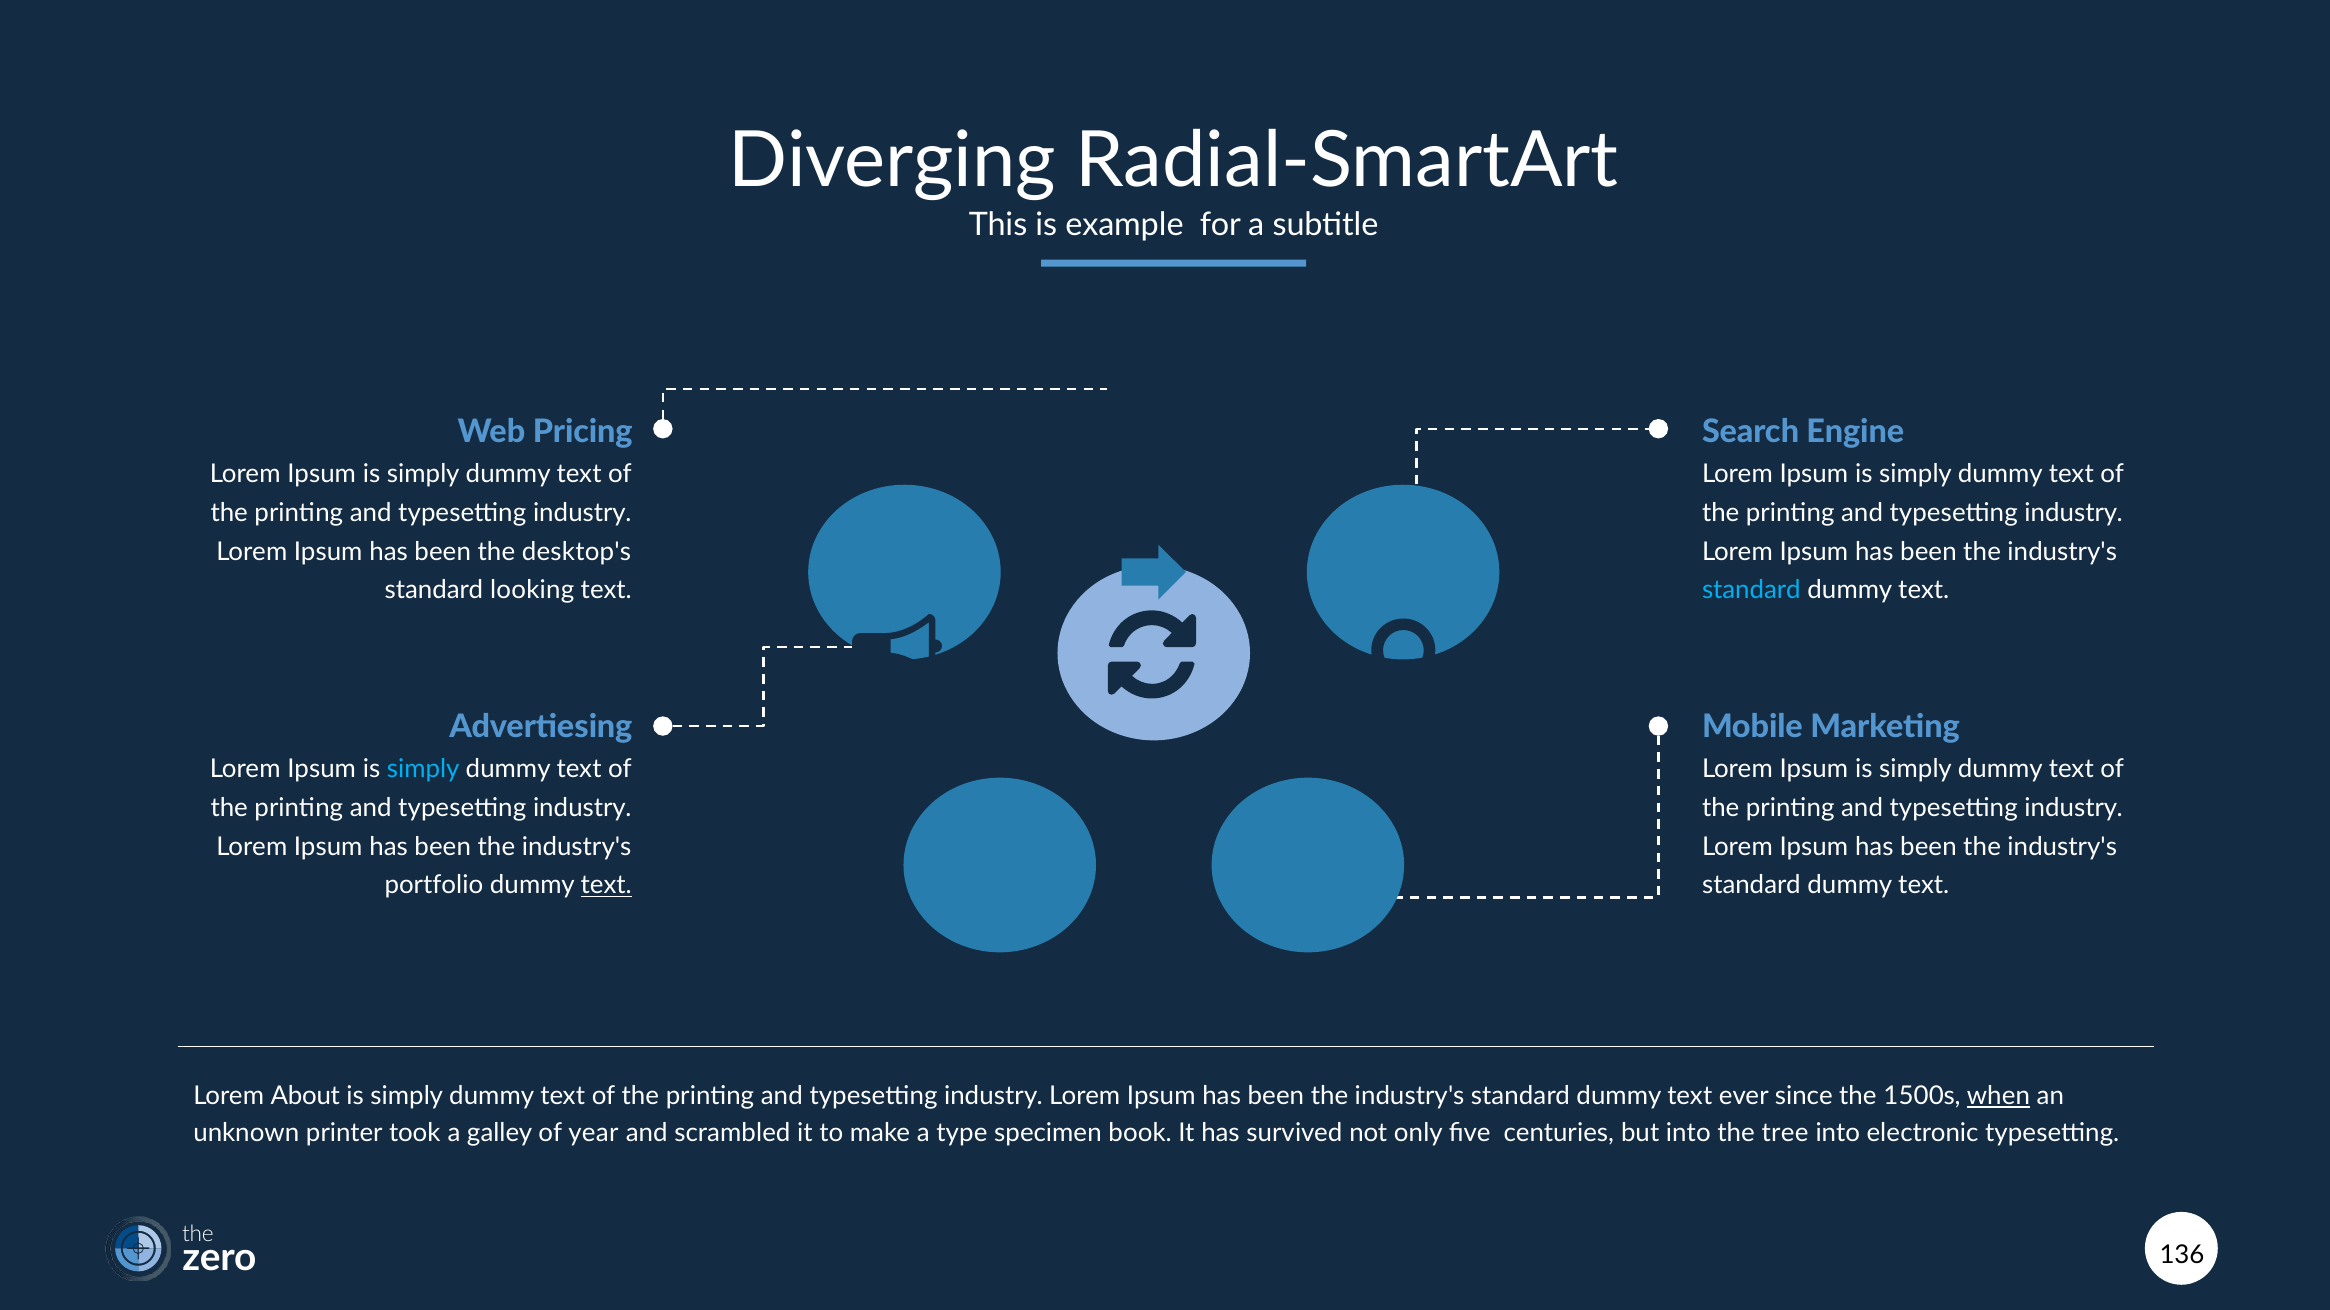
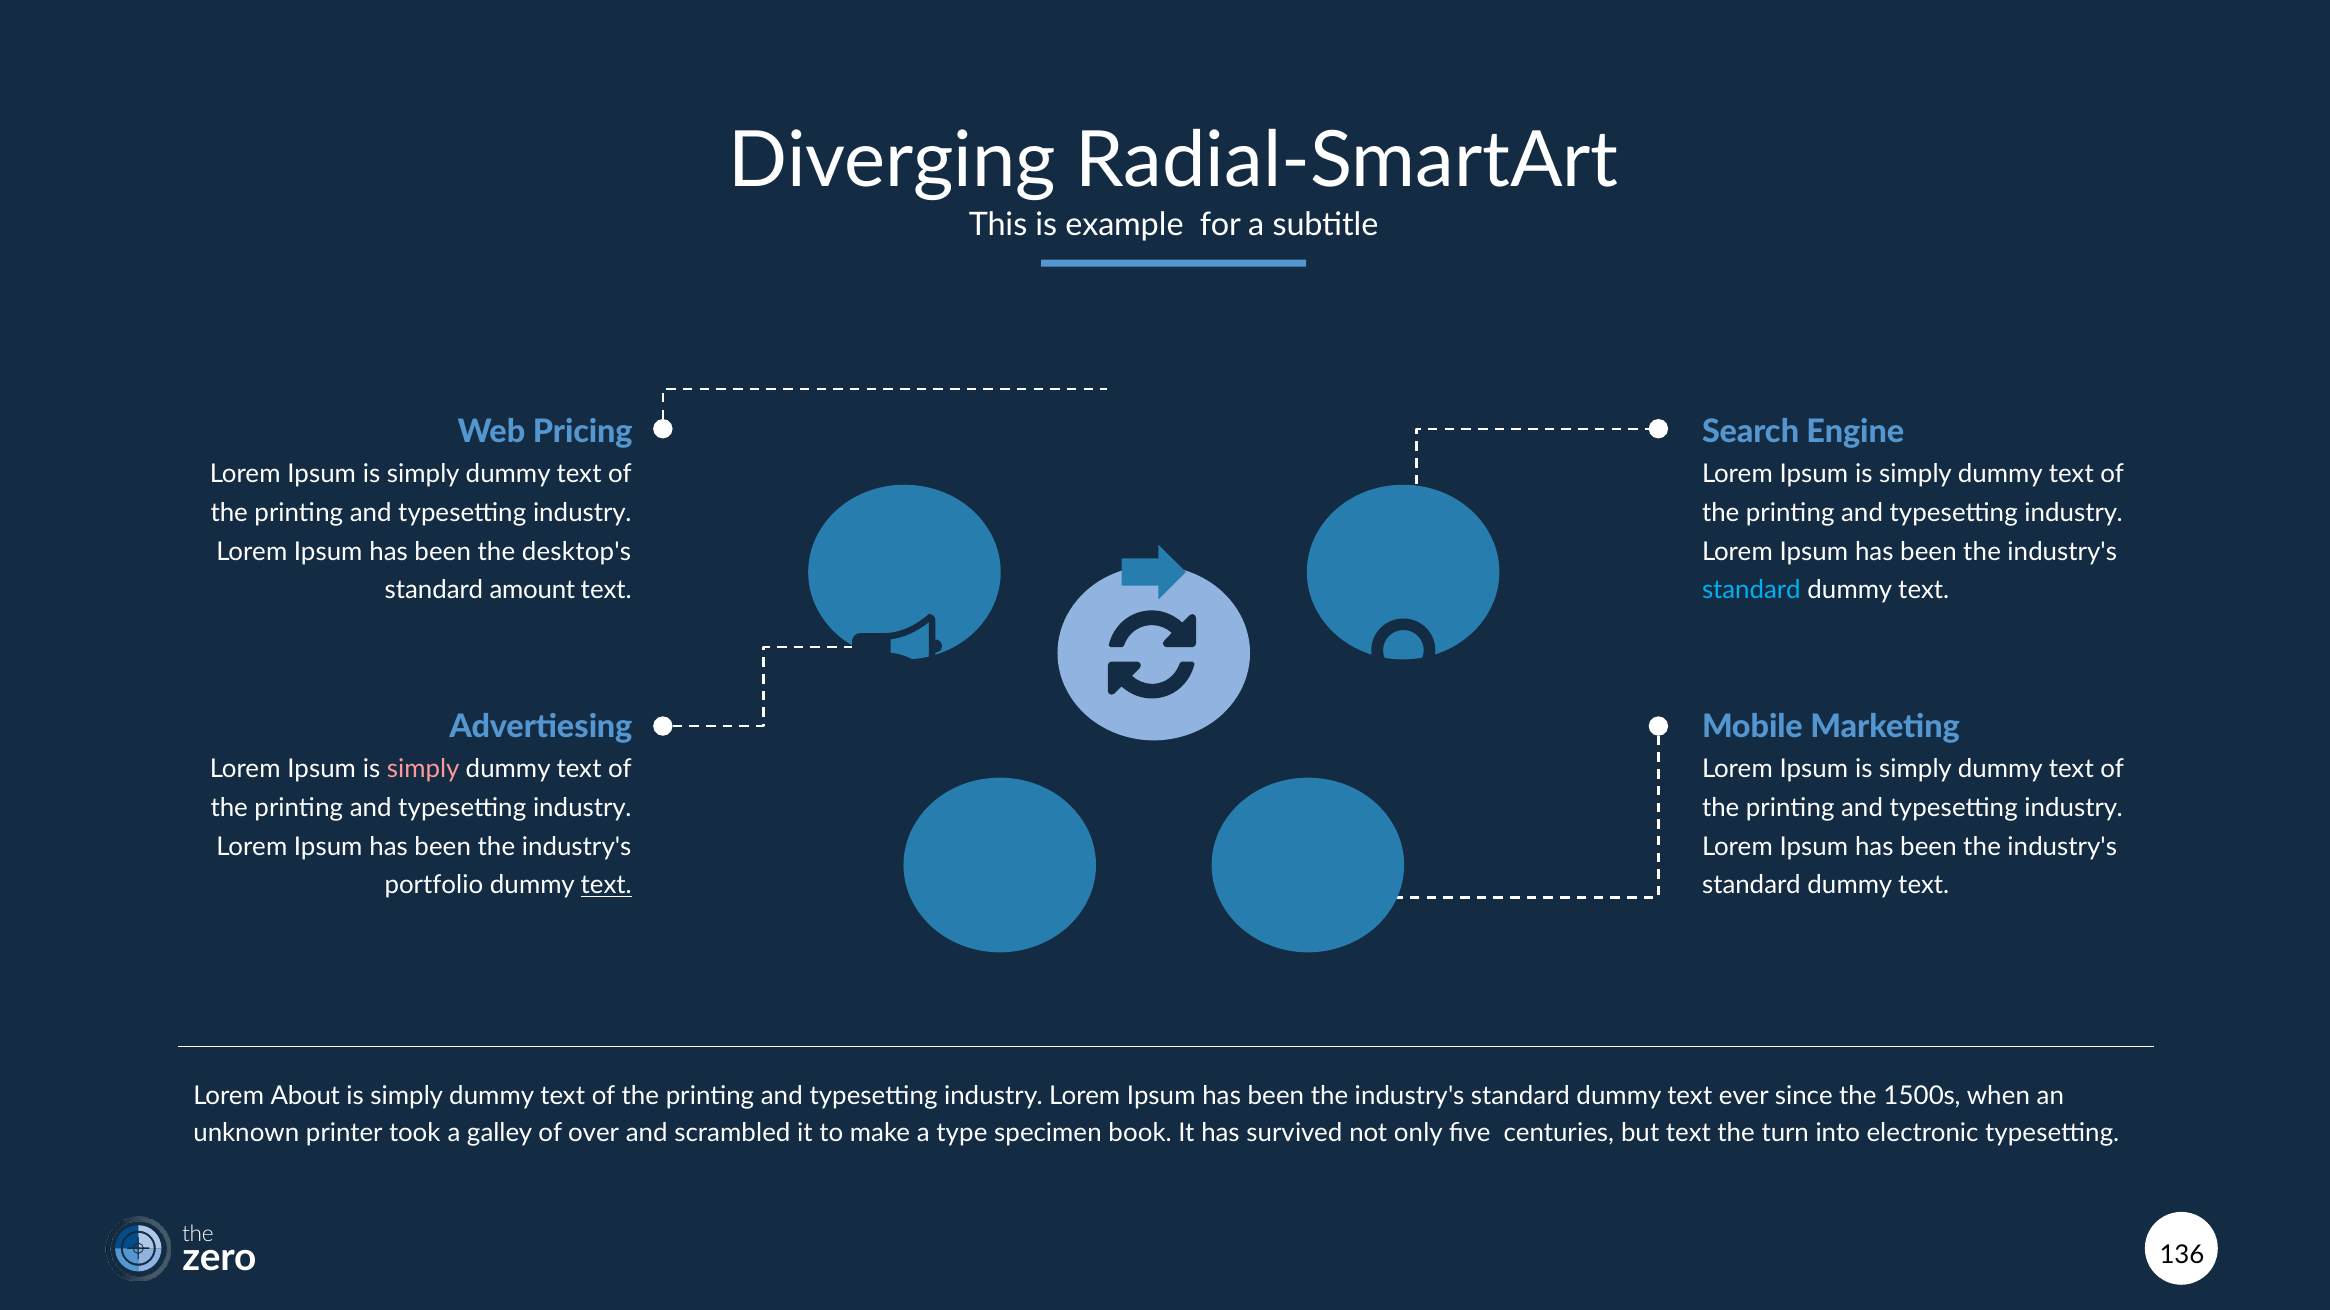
looking: looking -> amount (532, 590)
simply colour: light blue -> pink (423, 770)
when underline: present -> none (1998, 1096)
year: year -> over (594, 1133)
but into: into -> text (1688, 1133)
tree: tree -> turn (1785, 1133)
